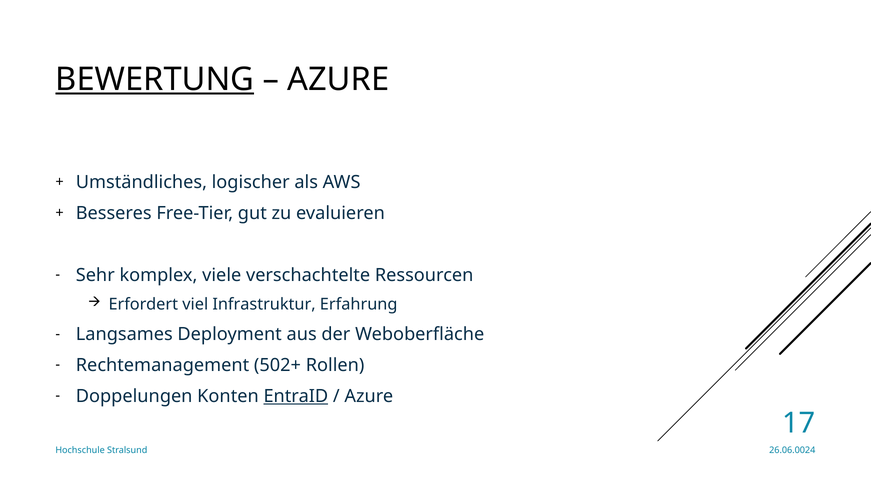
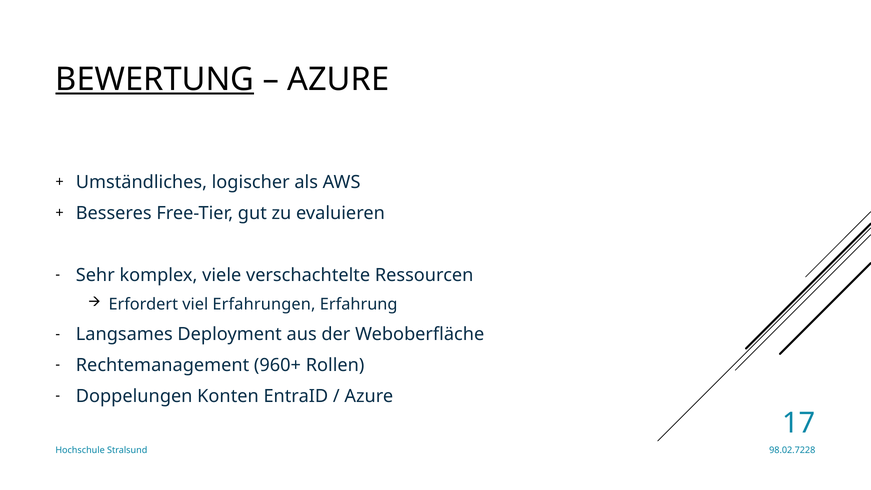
Infrastruktur: Infrastruktur -> Erfahrungen (264, 304)
502+: 502+ -> 960+ (277, 365)
EntraID underline: present -> none (296, 396)
26.06.0024: 26.06.0024 -> 98.02.7228 (792, 450)
